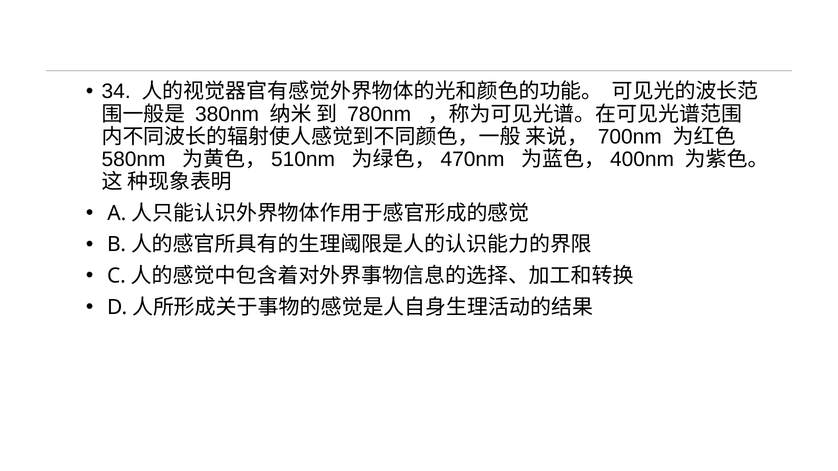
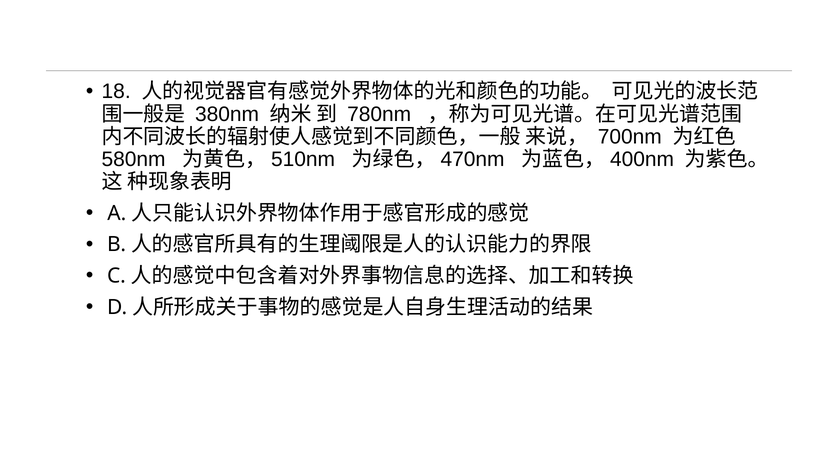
34: 34 -> 18 (116, 92)
